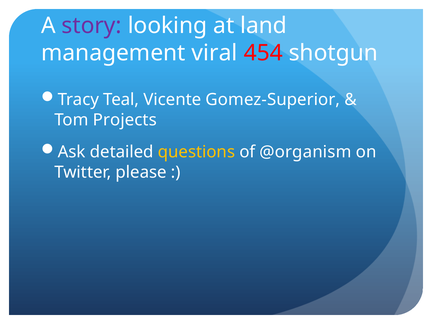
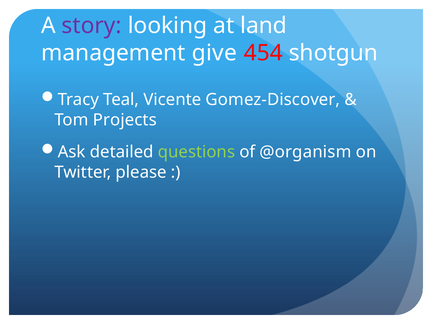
viral: viral -> give (214, 53)
Gomez-Superior: Gomez-Superior -> Gomez-Discover (273, 100)
questions colour: yellow -> light green (196, 152)
